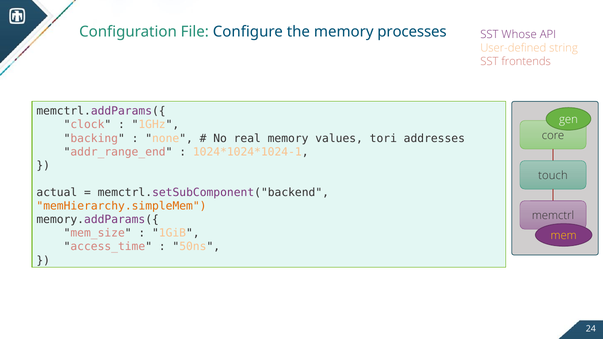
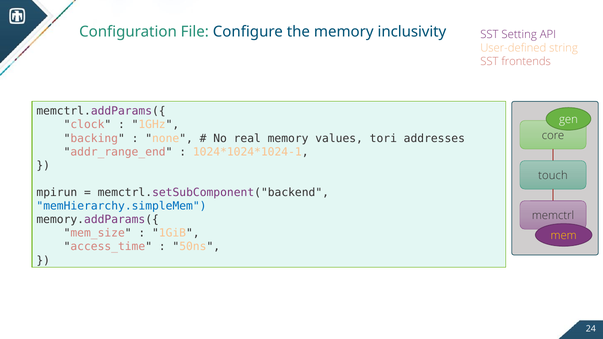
processes: processes -> inclusivity (412, 32)
Whose: Whose -> Setting (519, 35)
actual: actual -> mpirun (57, 193)
memHierarchy.simpleMem colour: orange -> blue (121, 206)
